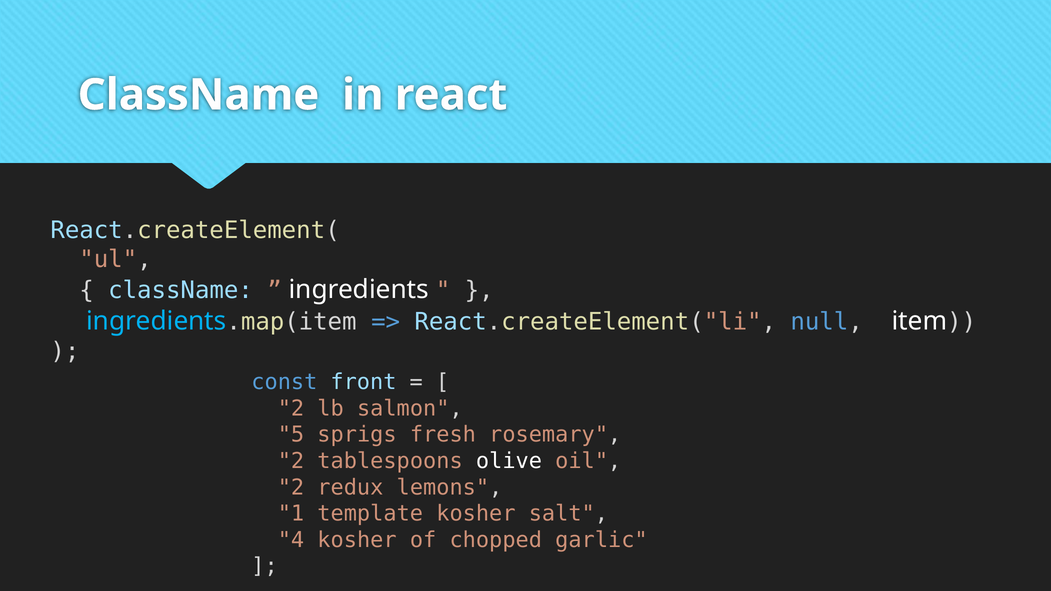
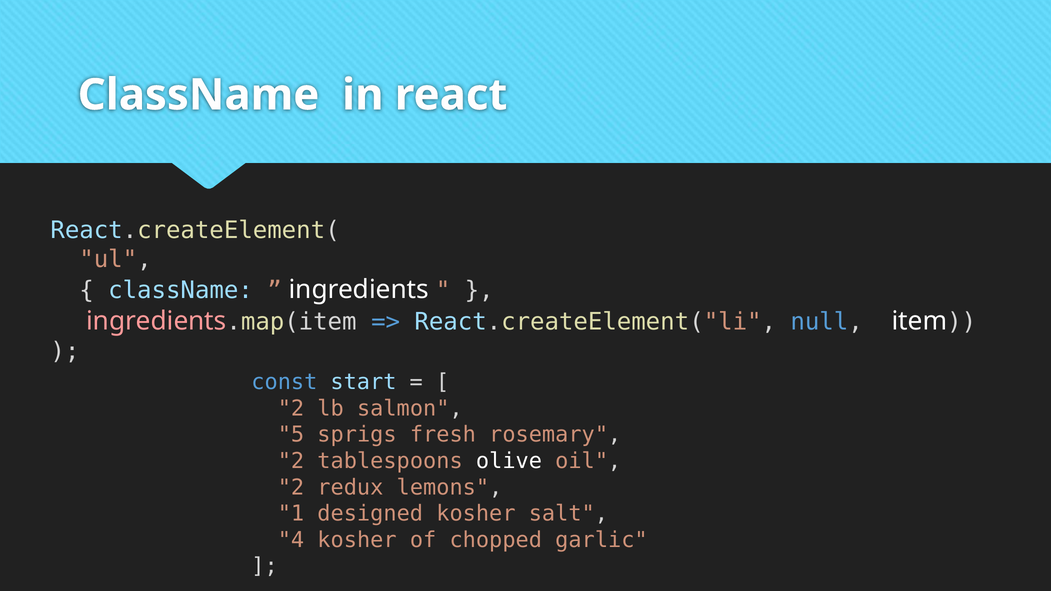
ingredients colour: light blue -> pink (156, 321)
front: front -> start (363, 382)
template: template -> designed (370, 514)
